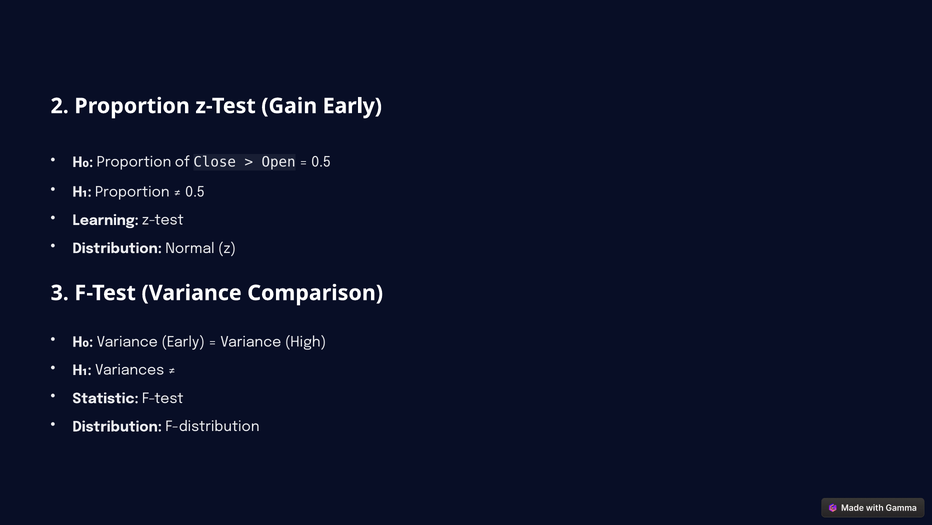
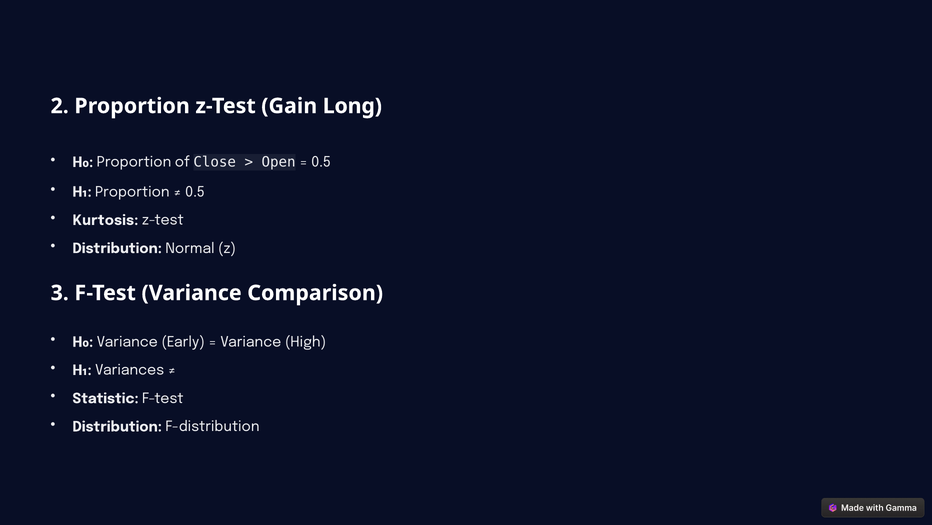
Gain Early: Early -> Long (352, 106)
Learning: Learning -> Kurtosis (105, 220)
